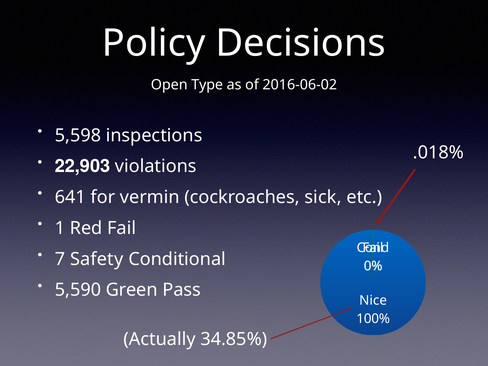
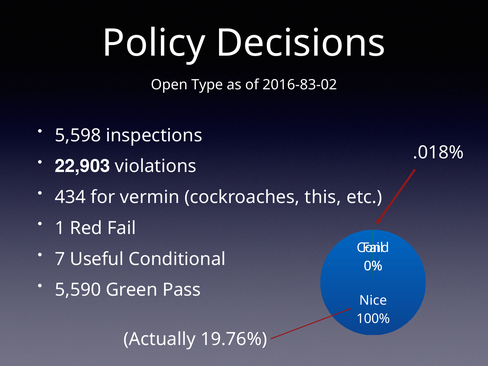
2016-06-02: 2016-06-02 -> 2016-83-02 (300, 85)
641: 641 -> 434 (70, 197)
sick: sick -> this (323, 197)
Safety: Safety -> Useful (97, 259)
34.85%: 34.85% -> 19.76% (234, 339)
